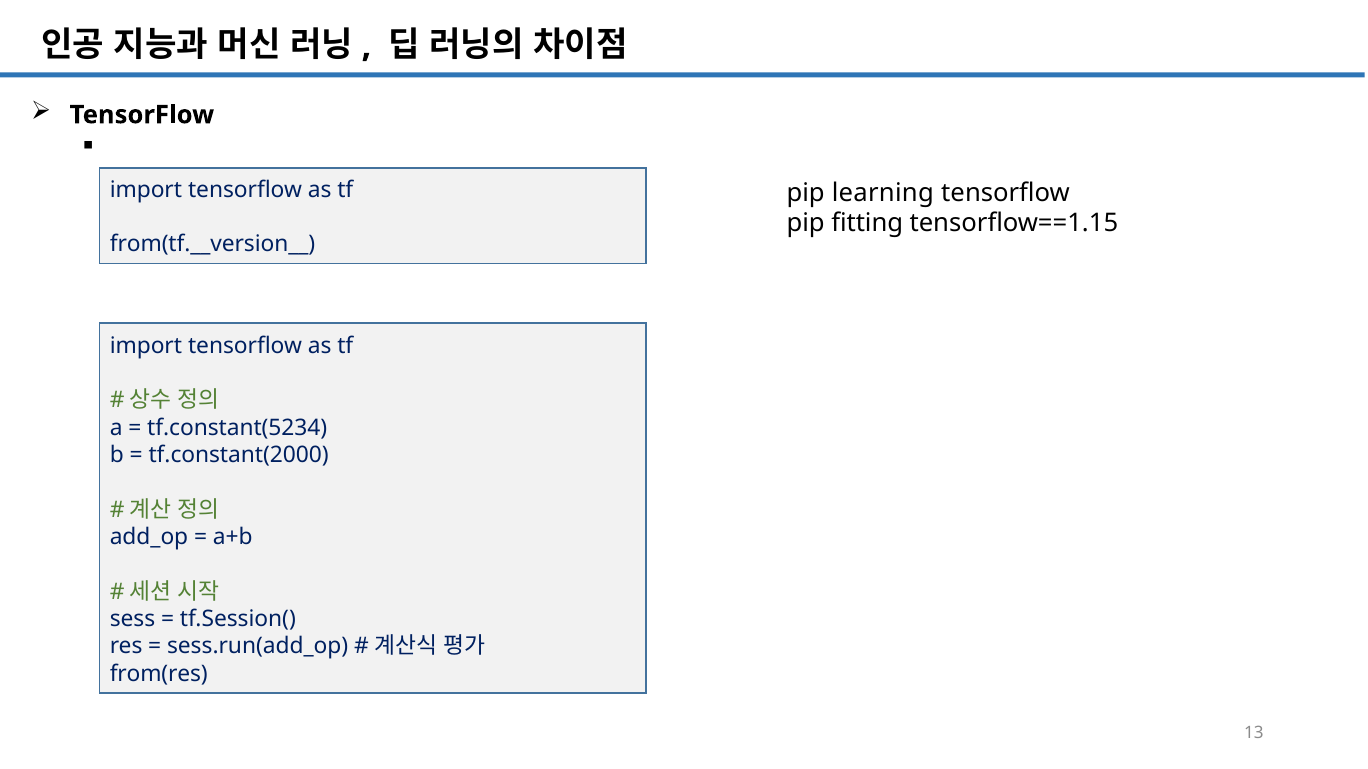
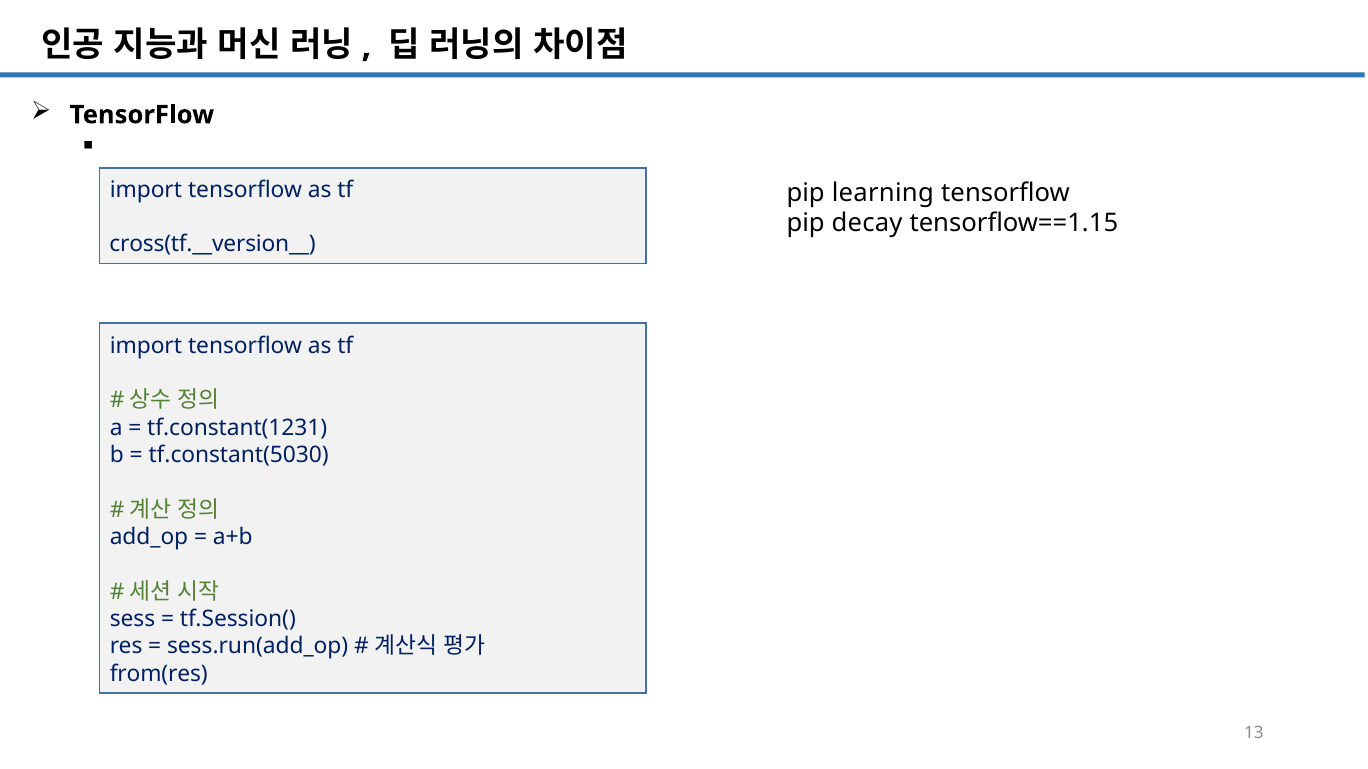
fitting: fitting -> decay (867, 224)
from(tf.__version__: from(tf.__version__ -> cross(tf.__version__ (213, 245)
tf.constant(5234: tf.constant(5234 -> tf.constant(1231 (237, 428)
tf.constant(2000: tf.constant(2000 -> tf.constant(5030 (239, 455)
